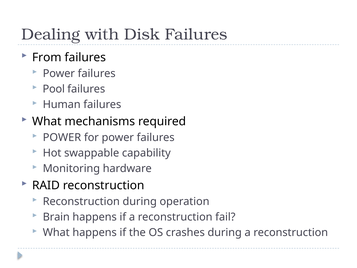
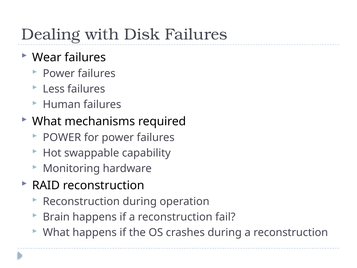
From: From -> Wear (47, 57)
Pool: Pool -> Less (54, 89)
